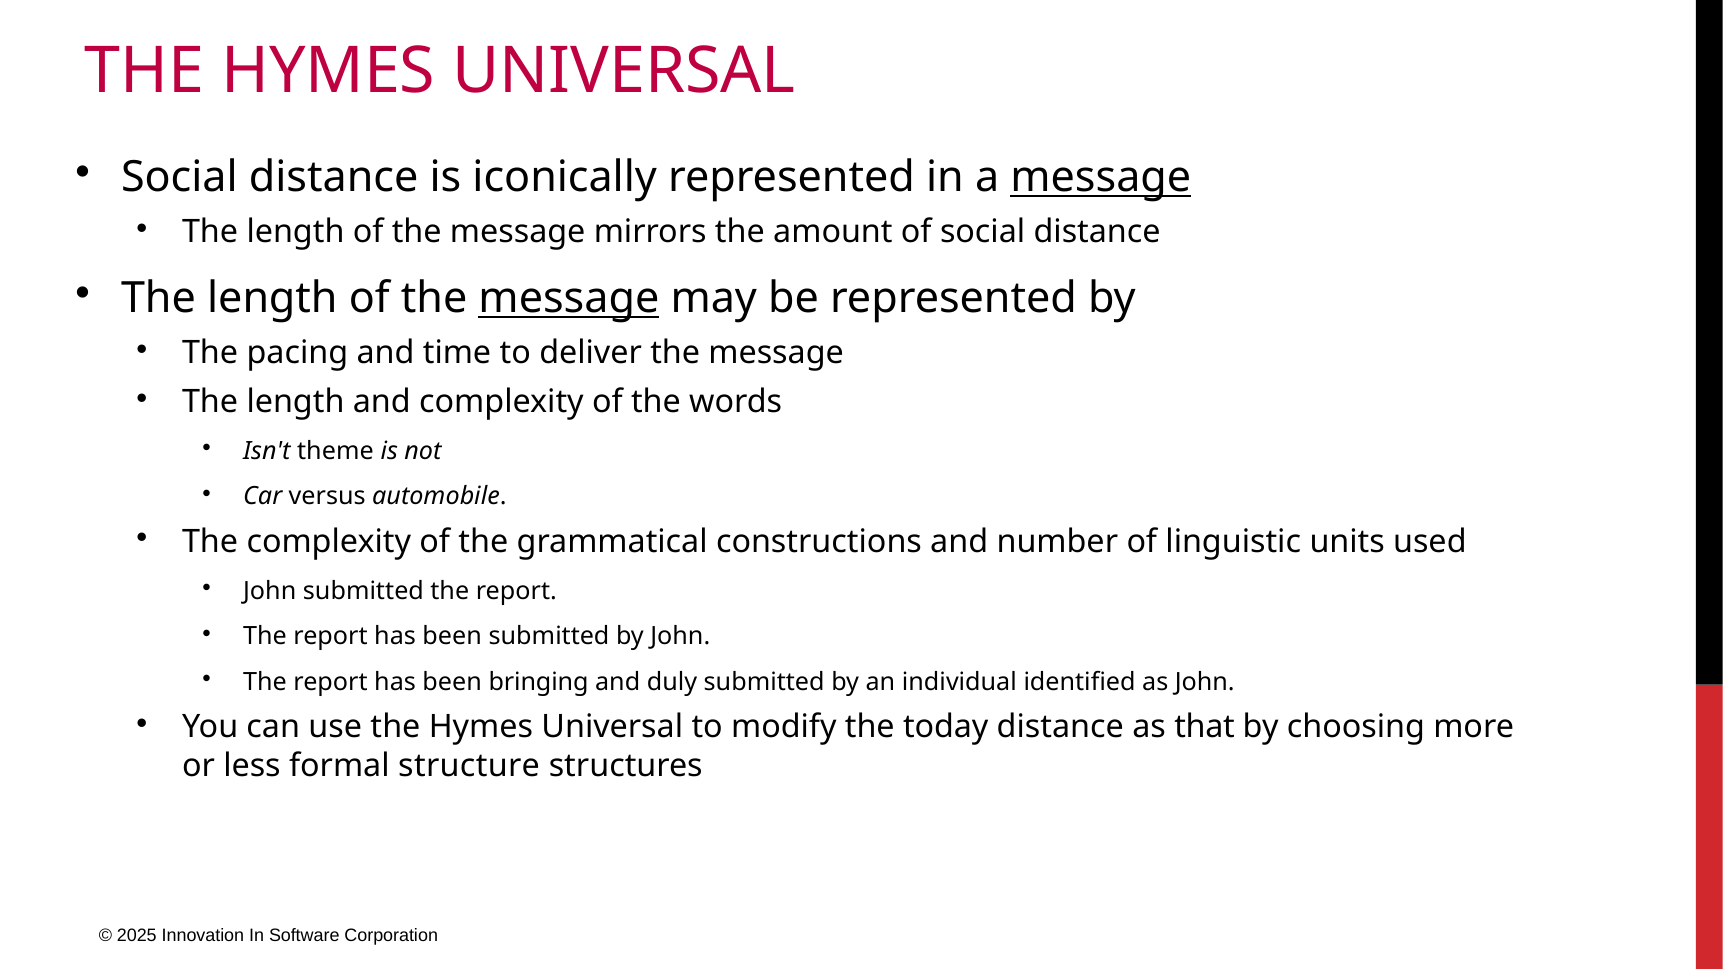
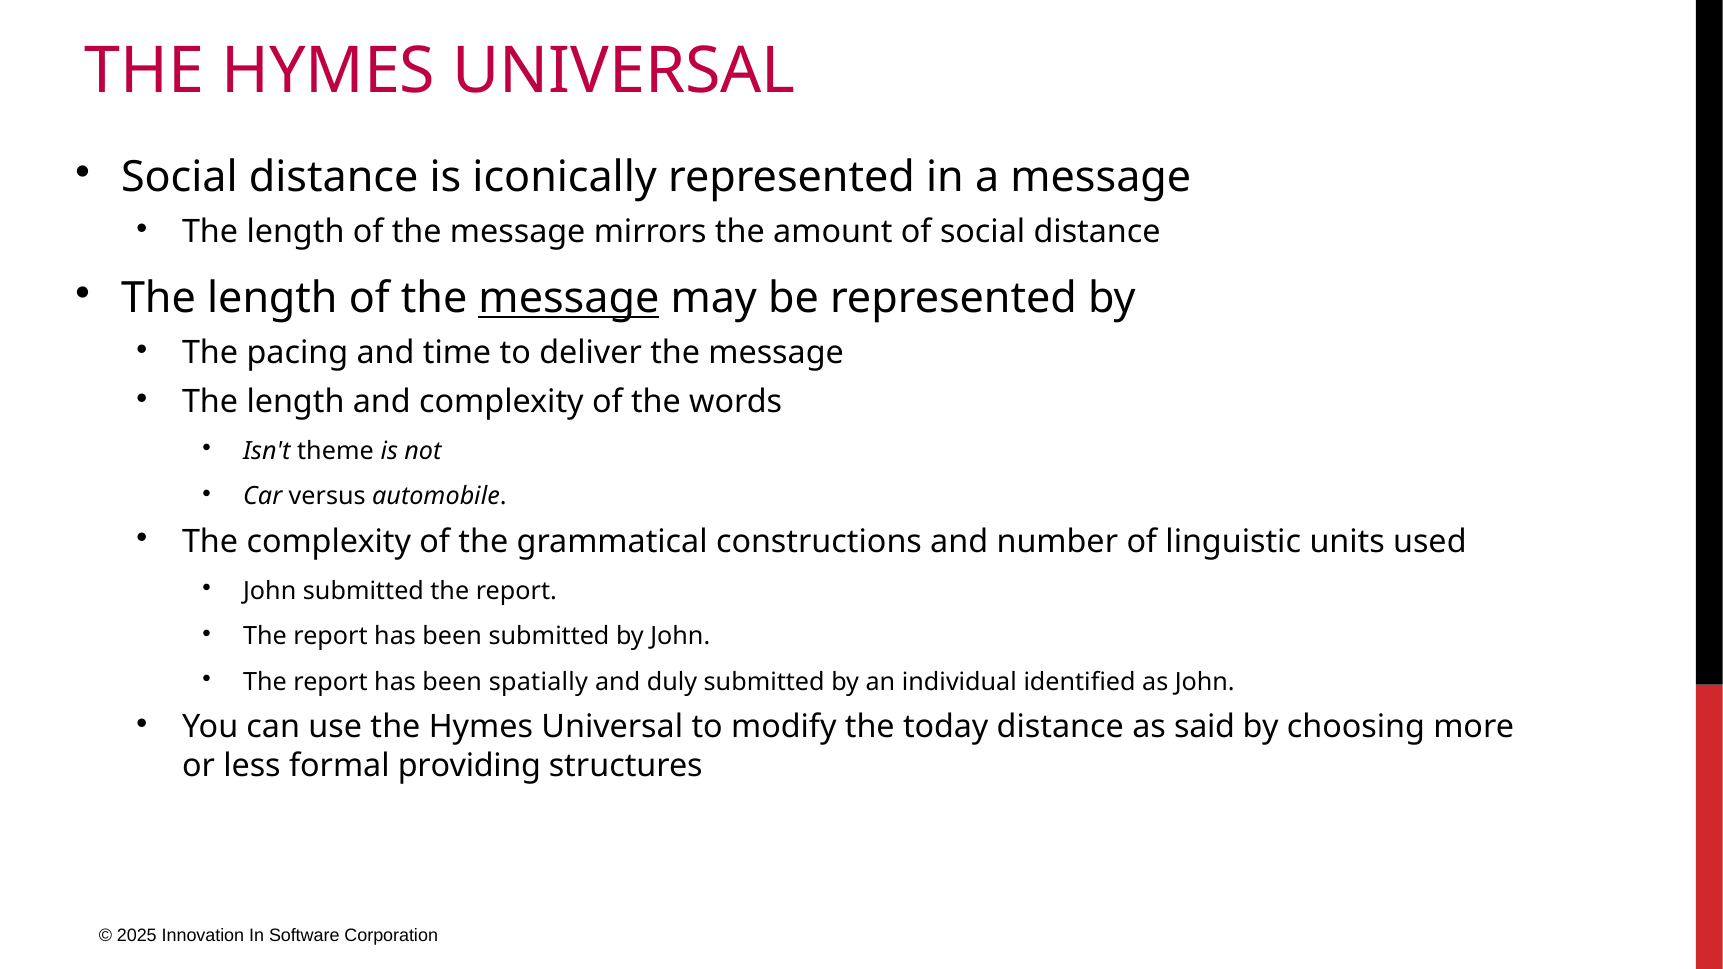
message underline: present -> none (1101, 177)
bringing: bringing -> spatially (538, 682)
that: that -> said (1205, 727)
structure: structure -> providing (469, 766)
